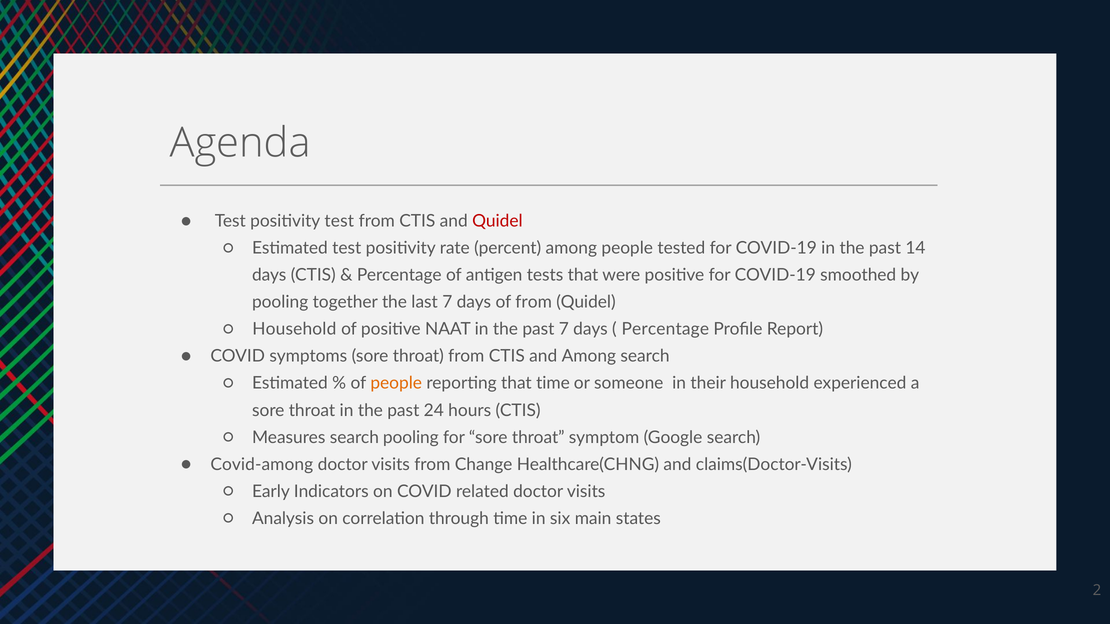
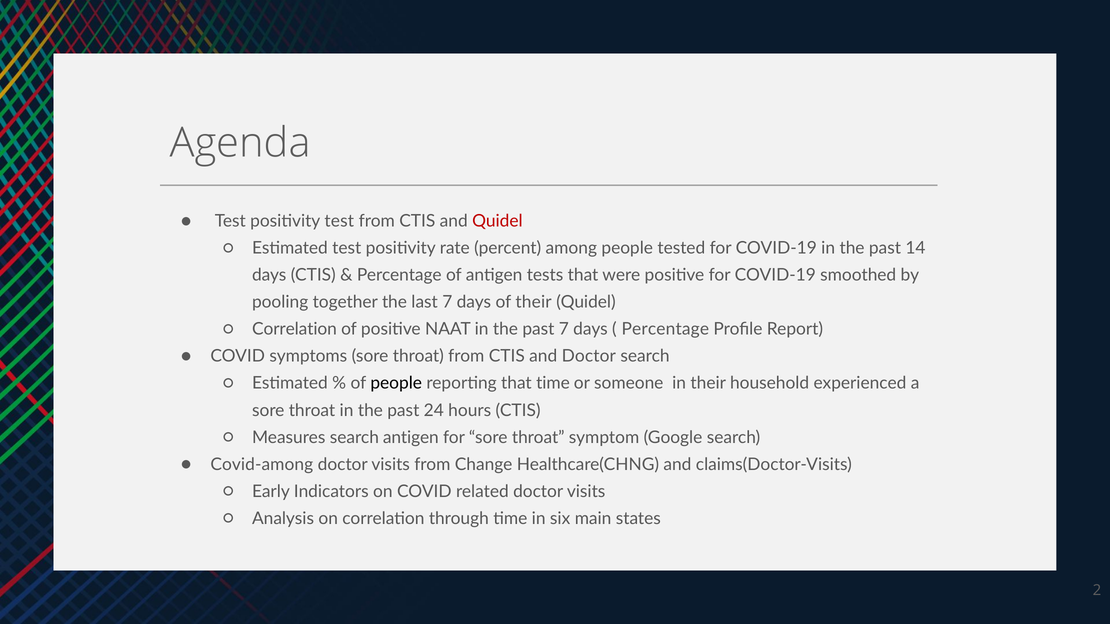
of from: from -> their (534, 302)
Household: Household -> Correlation (294, 329)
and Among: Among -> Doctor (589, 356)
people colour: orange -> black (396, 383)
search pooling: pooling -> antigen (411, 438)
